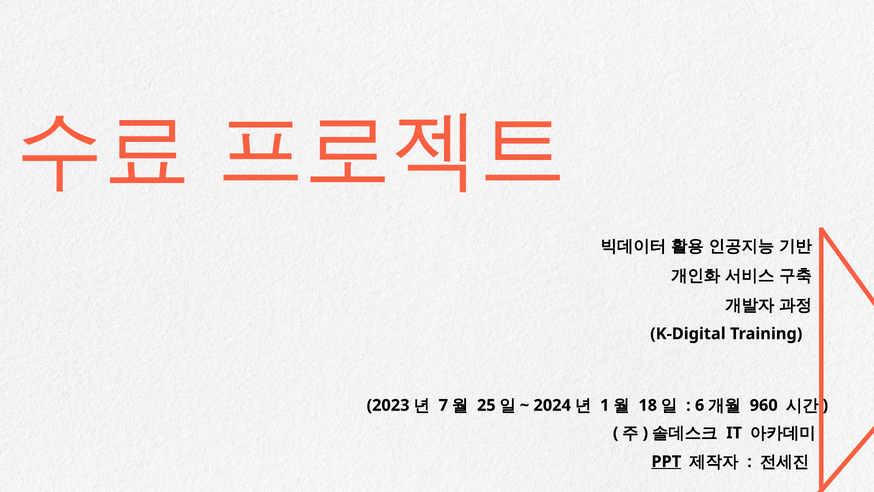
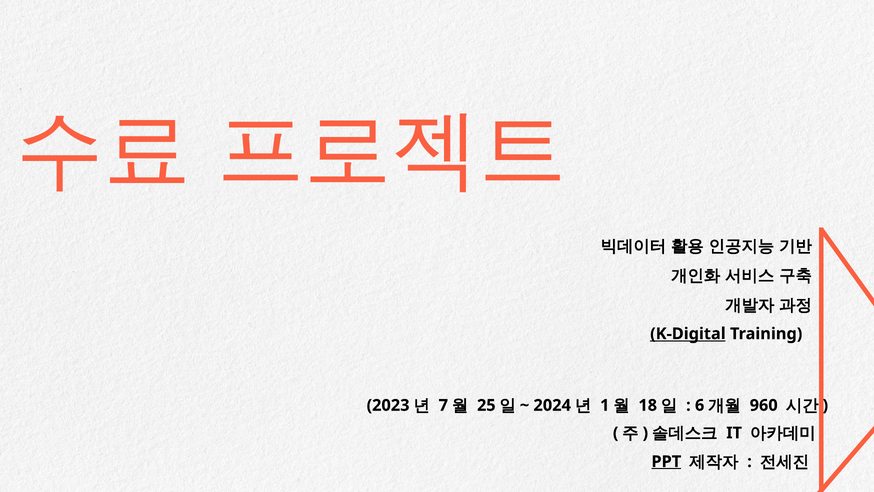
K-Digital underline: none -> present (688, 334)
